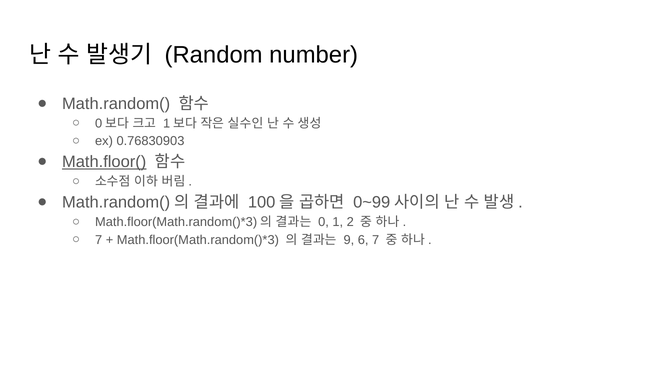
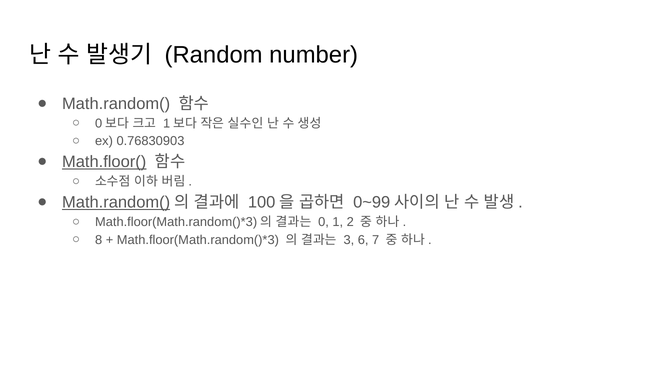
Math.random( underline: none -> present (116, 203)
7: 7 -> 8 (99, 240)
9: 9 -> 3 (349, 240)
